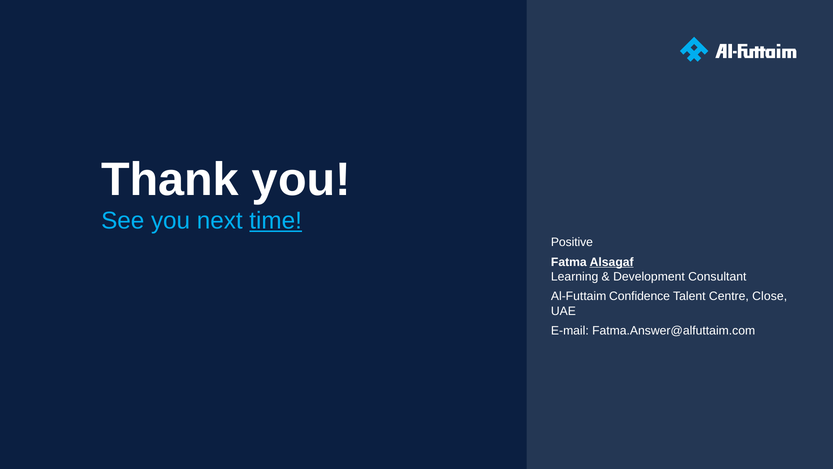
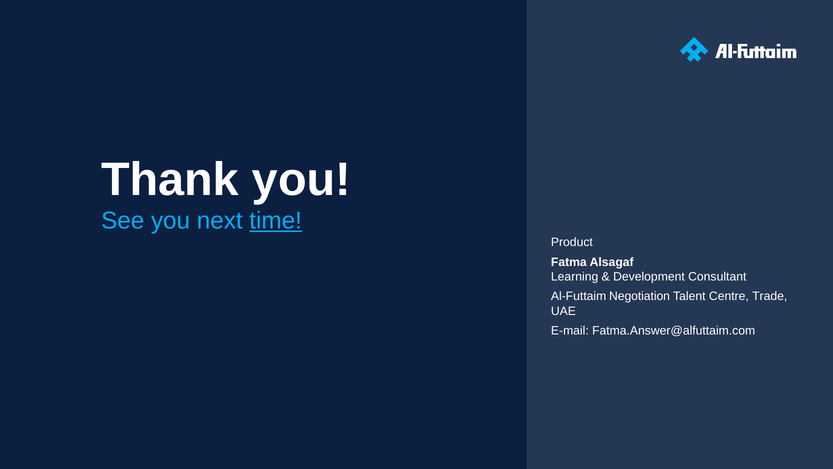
Positive: Positive -> Product (572, 242)
Alsagaf underline: present -> none (612, 262)
Confidence: Confidence -> Negotiation (640, 296)
Close: Close -> Trade (770, 296)
